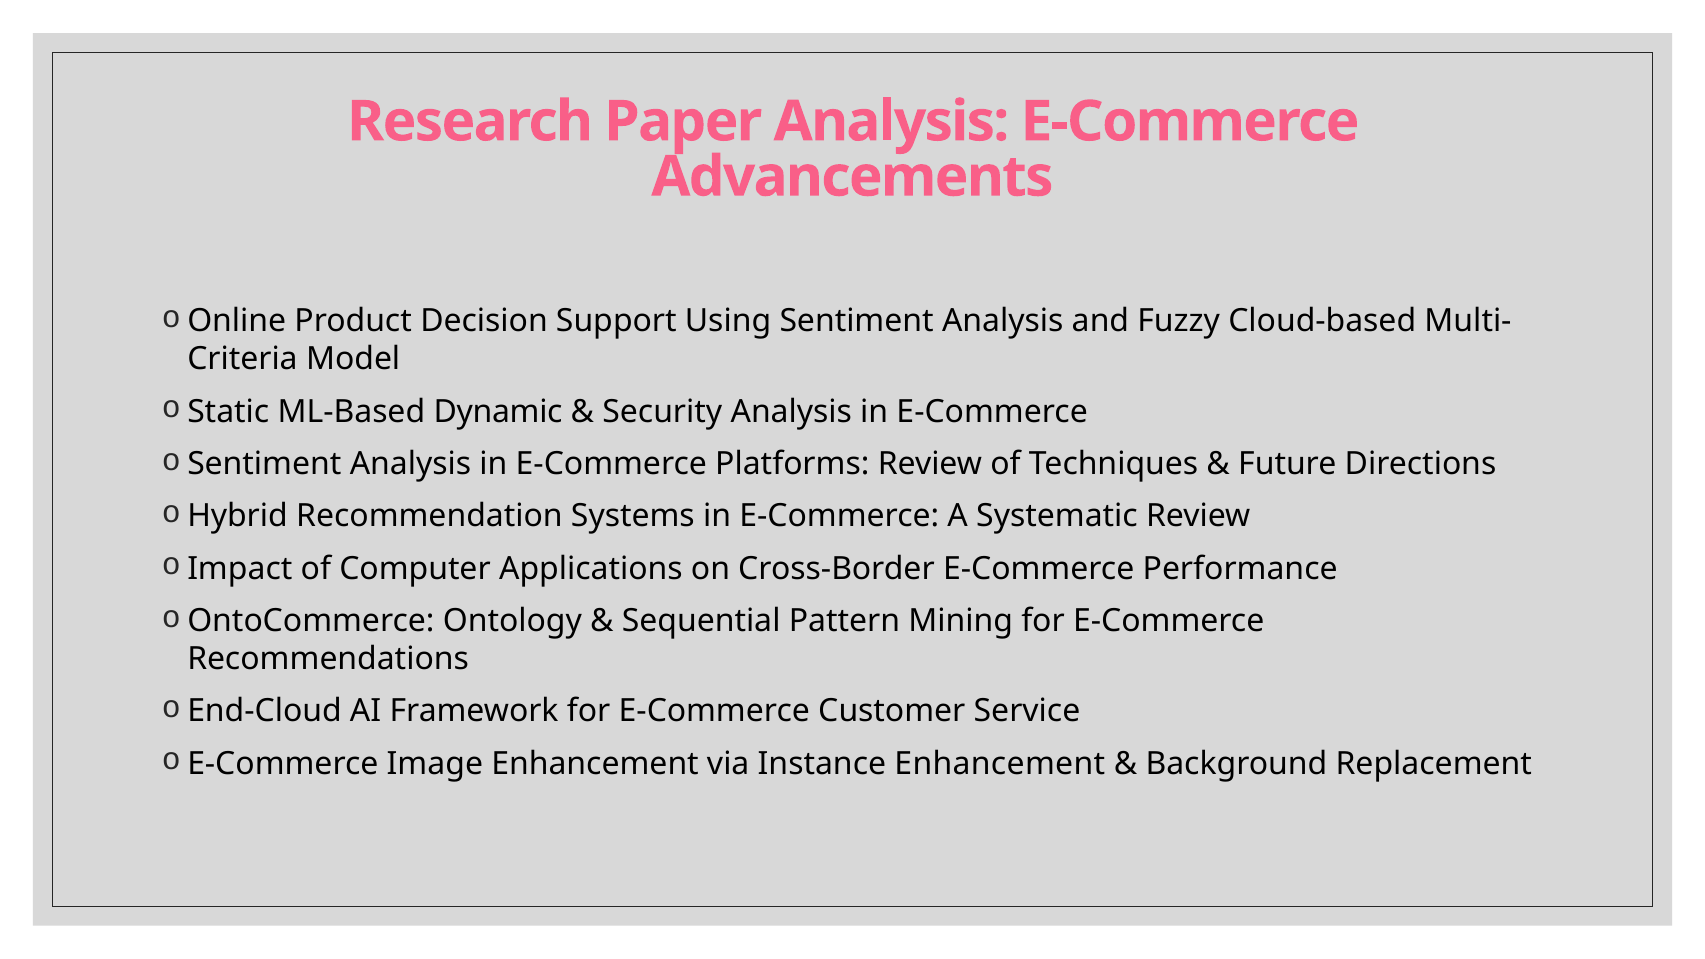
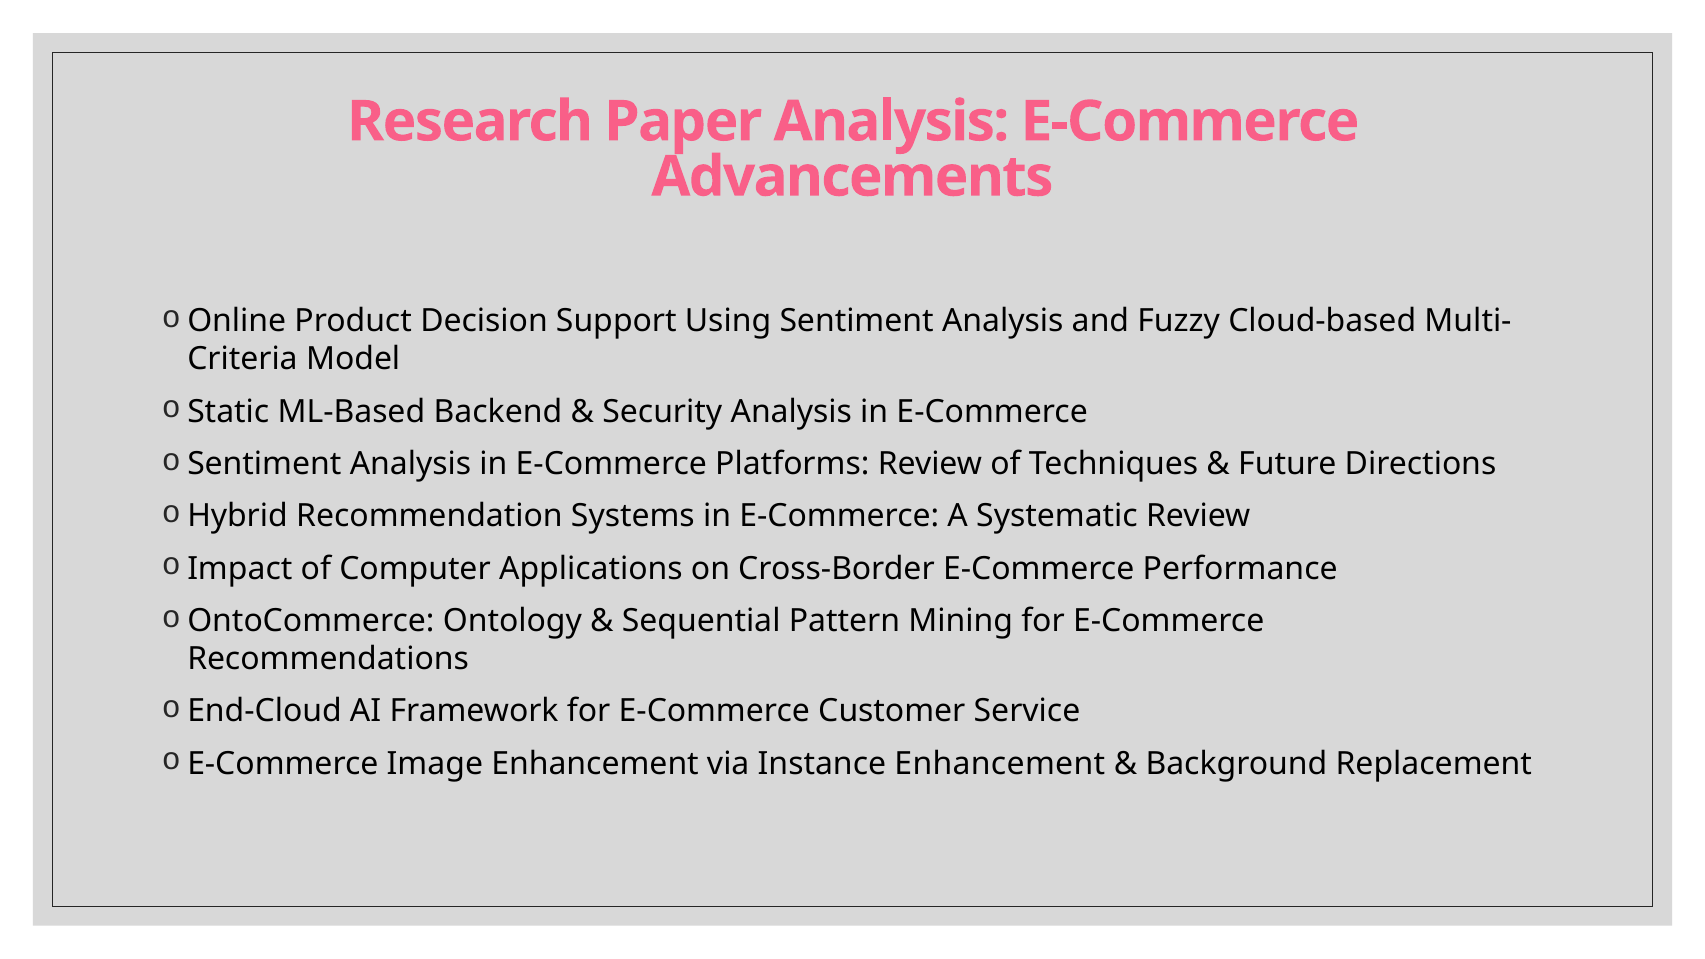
Dynamic: Dynamic -> Backend (498, 412)
